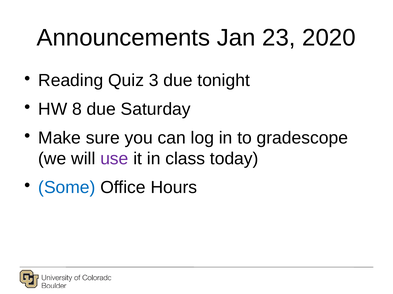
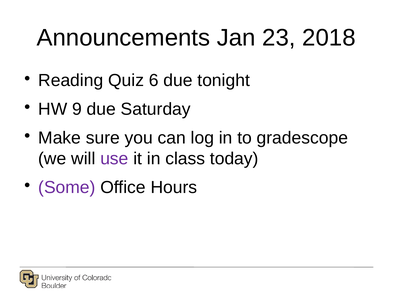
2020: 2020 -> 2018 (329, 38)
3: 3 -> 6 (154, 81)
8: 8 -> 9 (77, 109)
Some colour: blue -> purple (67, 188)
